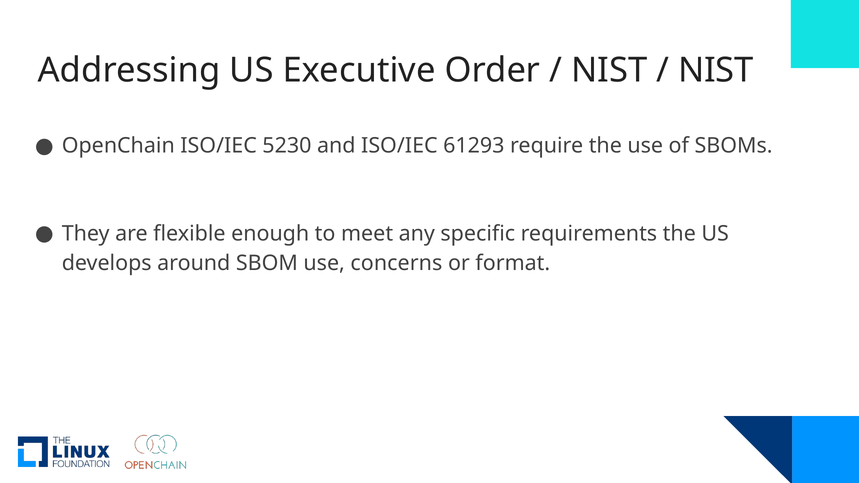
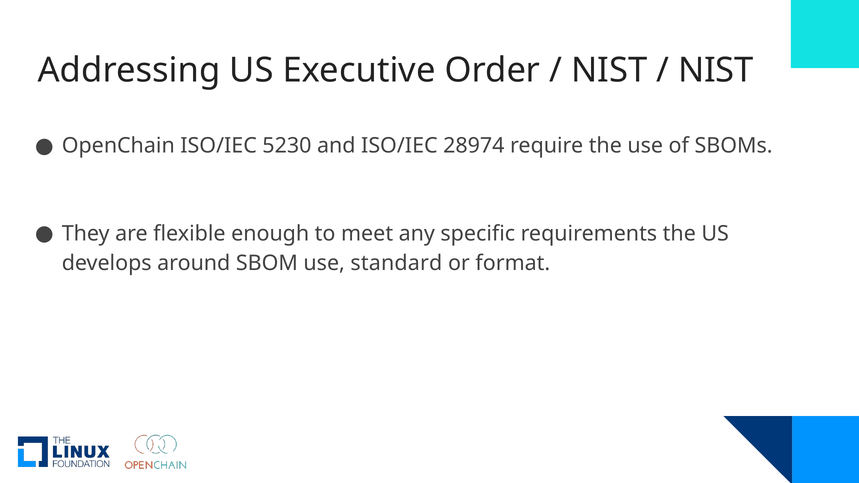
61293: 61293 -> 28974 (474, 146)
concerns: concerns -> standard (396, 263)
